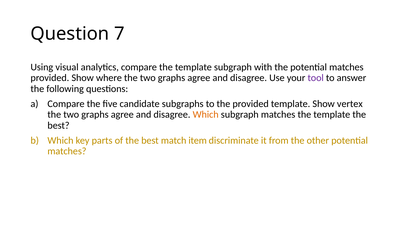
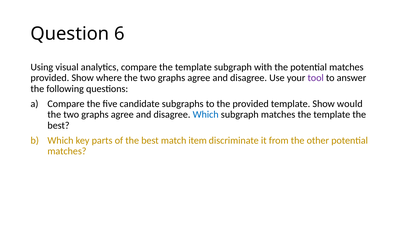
7: 7 -> 6 (119, 34)
vertex: vertex -> would (350, 104)
Which colour: orange -> blue (206, 114)
